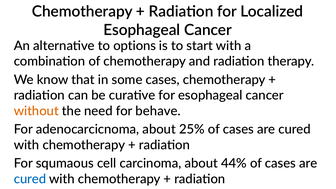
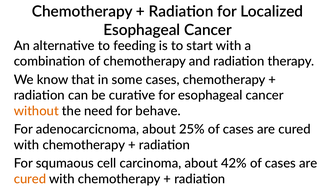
options: options -> feeding (135, 46)
44%: 44% -> 42% (234, 163)
cured colour: blue -> orange (30, 179)
